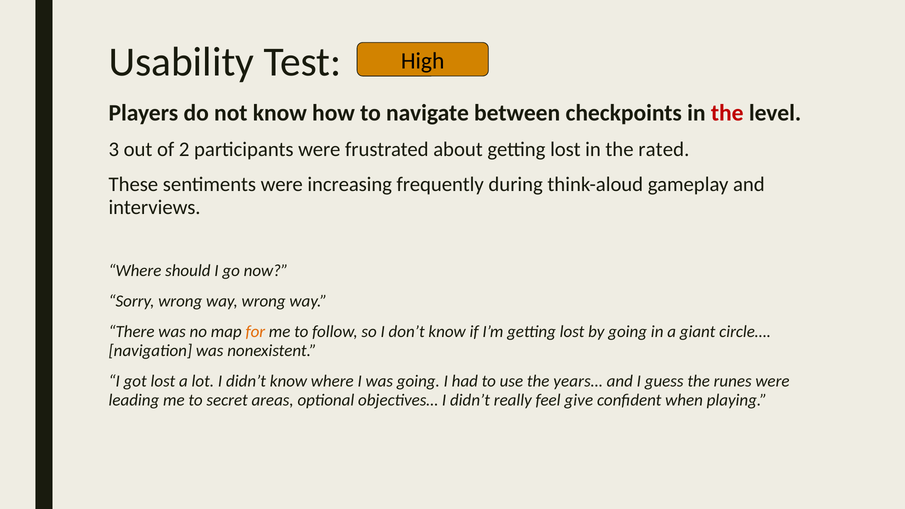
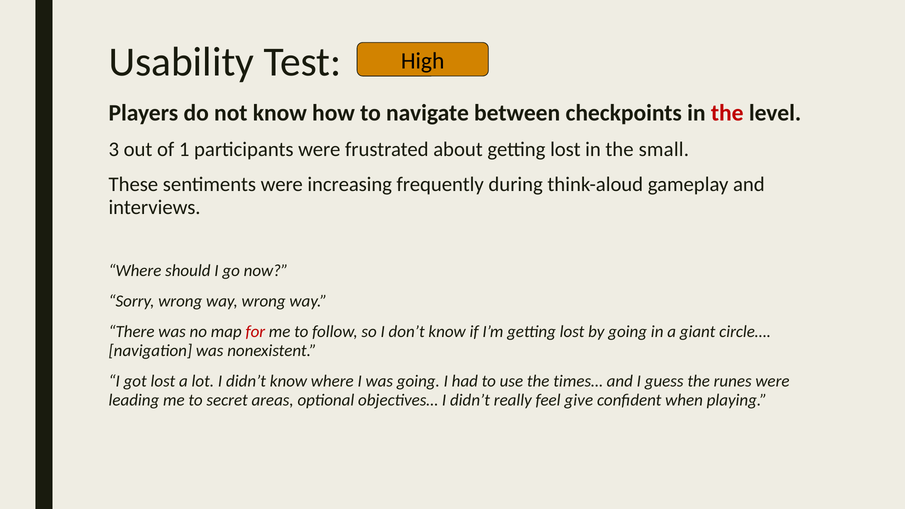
2: 2 -> 1 (184, 150)
rated: rated -> small (664, 150)
for colour: orange -> red (255, 332)
years…: years… -> times… (578, 381)
